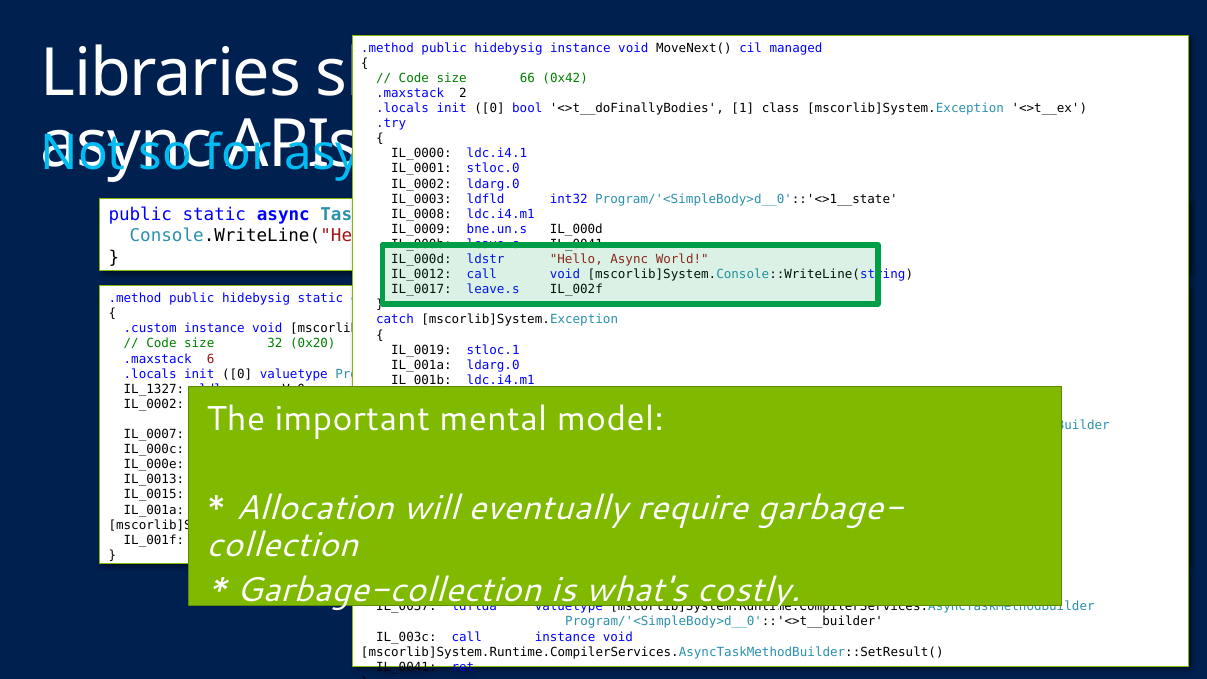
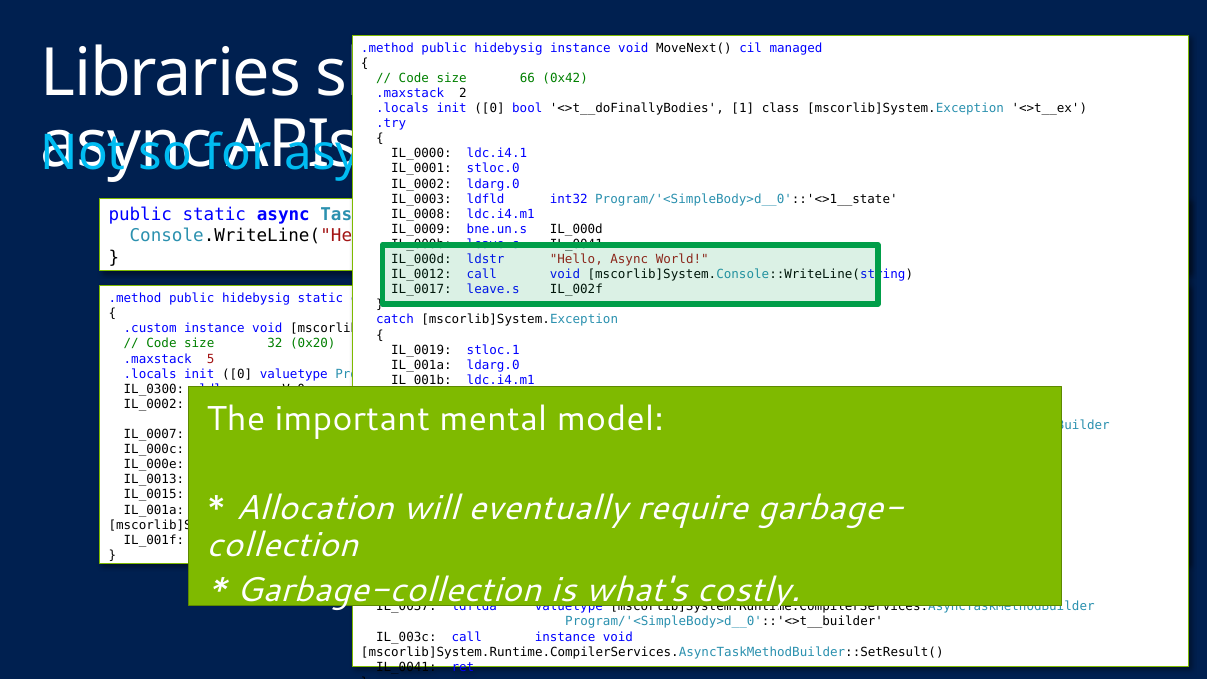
6: 6 -> 5 (211, 359)
IL_1327: IL_1327 -> IL_0300 (154, 389)
